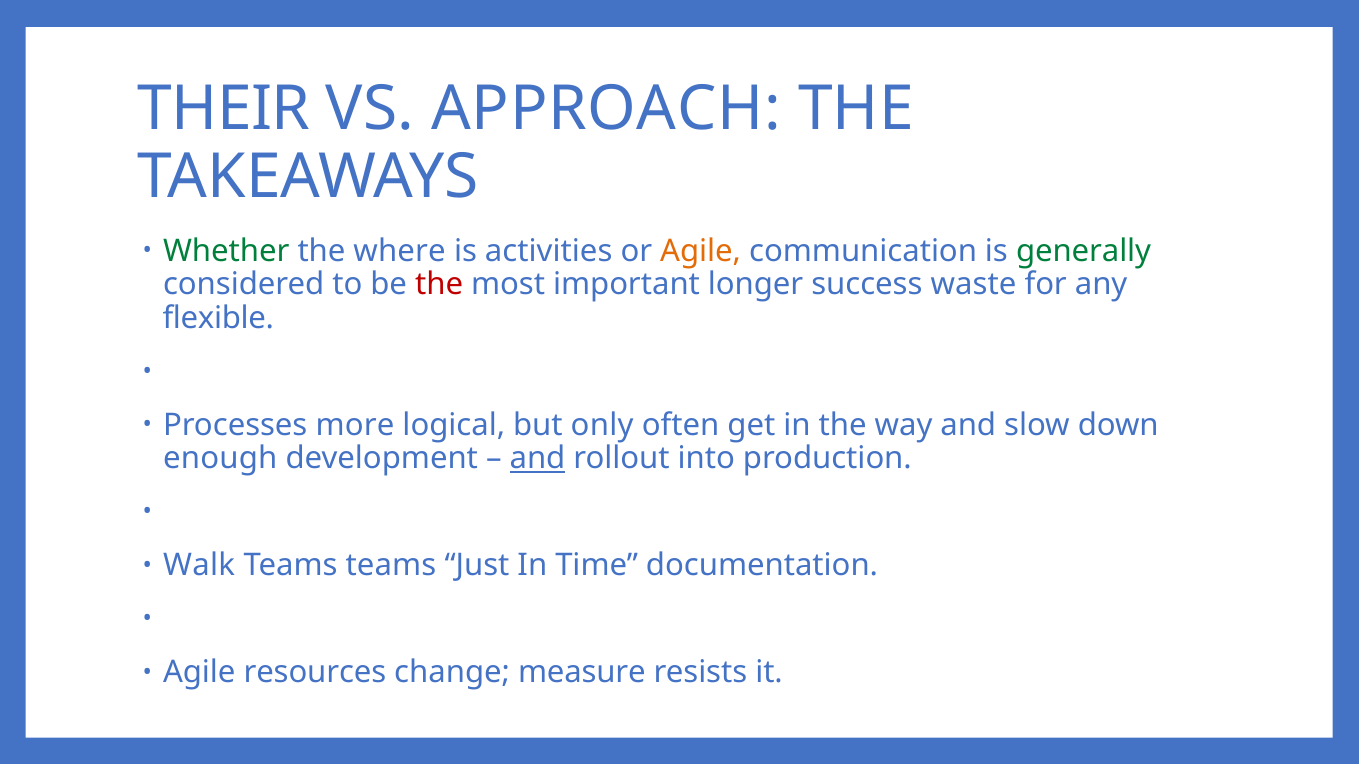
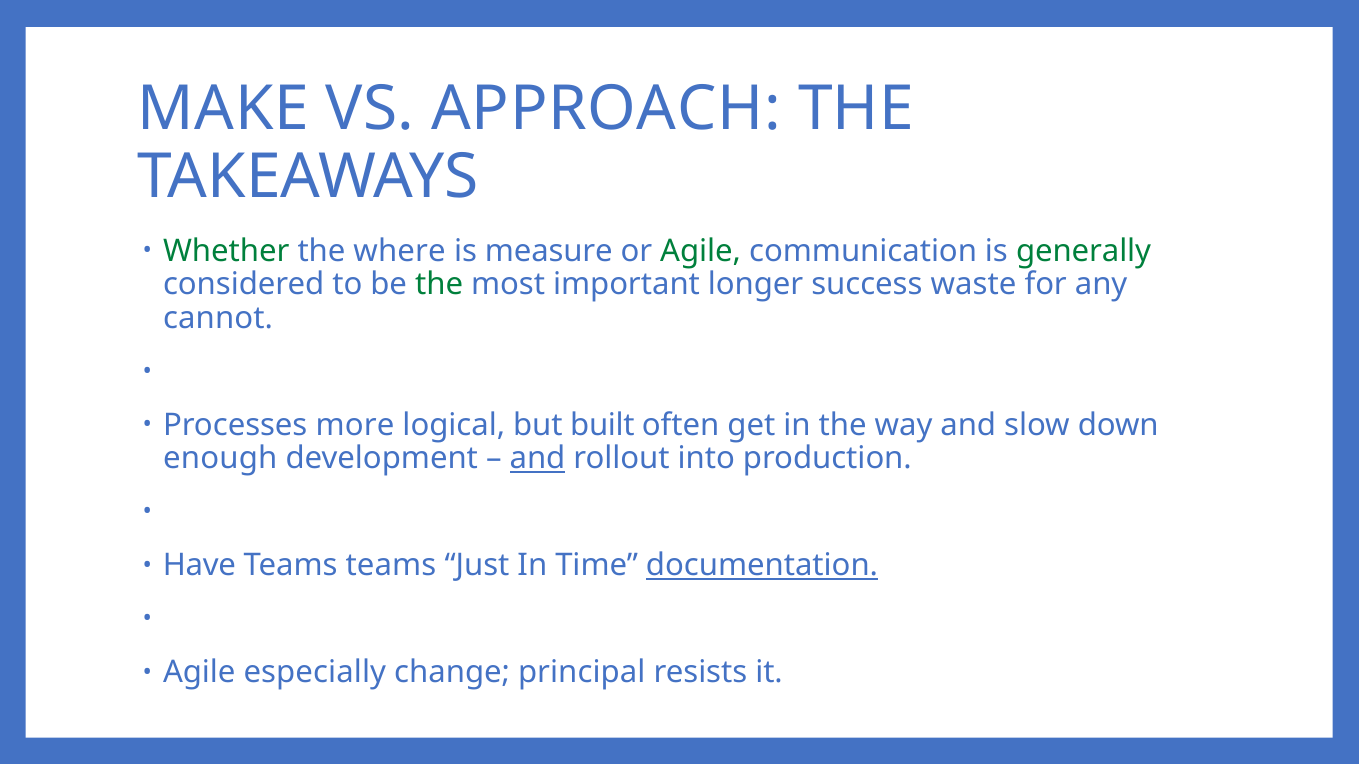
THEIR: THEIR -> MAKE (223, 110)
activities: activities -> measure (549, 251)
Agile colour: orange -> green (701, 251)
the colour: red -> green (439, 285)
flexible: flexible -> cannot (218, 318)
only: only -> built (602, 425)
Walk: Walk -> Have (199, 566)
documentation underline: none -> present (762, 566)
resources: resources -> especially (315, 673)
measure: measure -> principal (582, 673)
